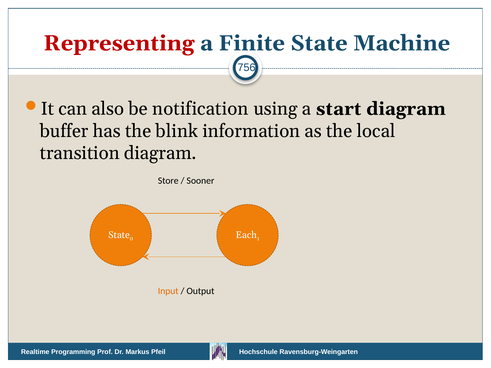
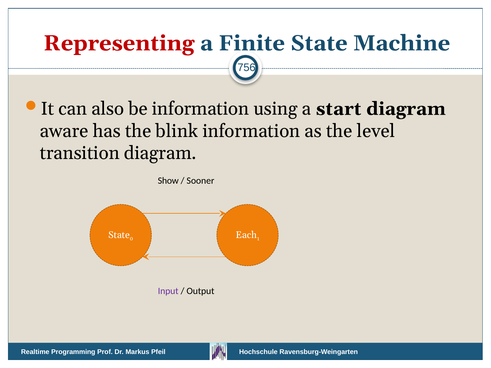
be notification: notification -> information (200, 109)
buffer: buffer -> aware (64, 131)
local: local -> level (376, 131)
Store: Store -> Show (168, 181)
Input colour: orange -> purple (168, 291)
